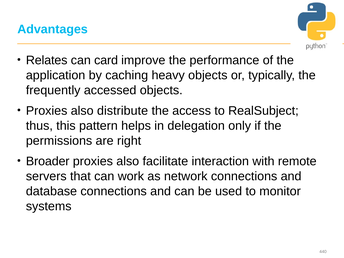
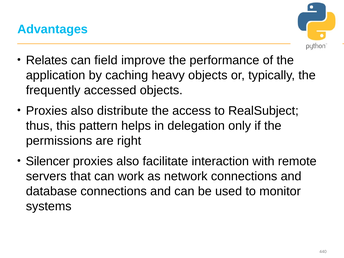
card: card -> field (106, 60)
Broader: Broader -> Silencer (48, 161)
